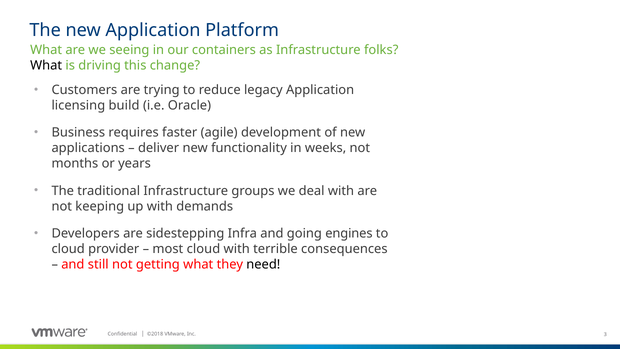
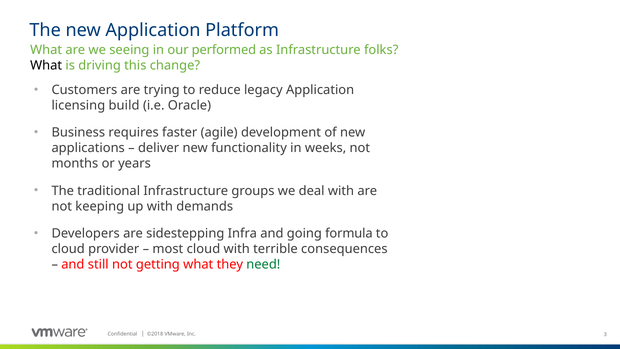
containers: containers -> performed (224, 50)
engines: engines -> formula (349, 233)
need colour: black -> green (263, 264)
